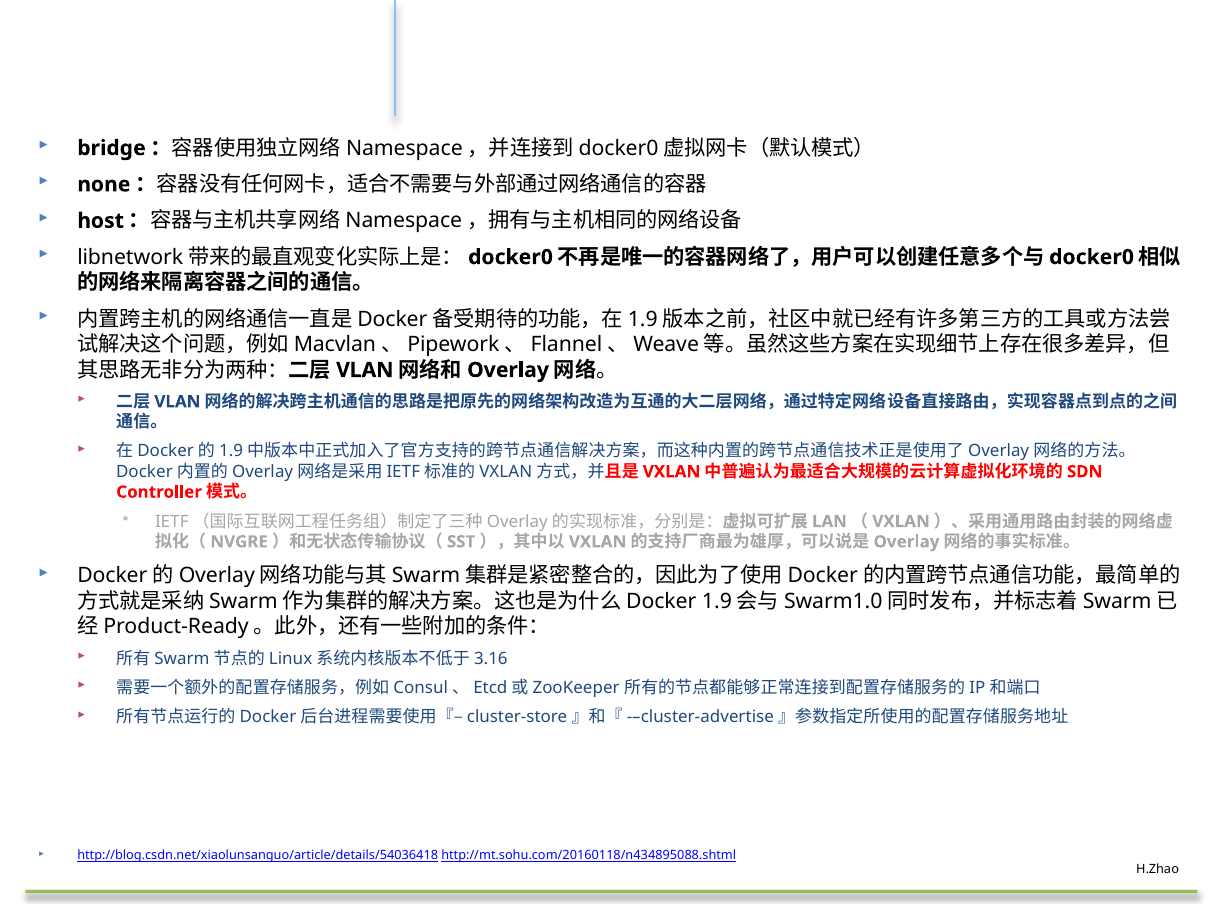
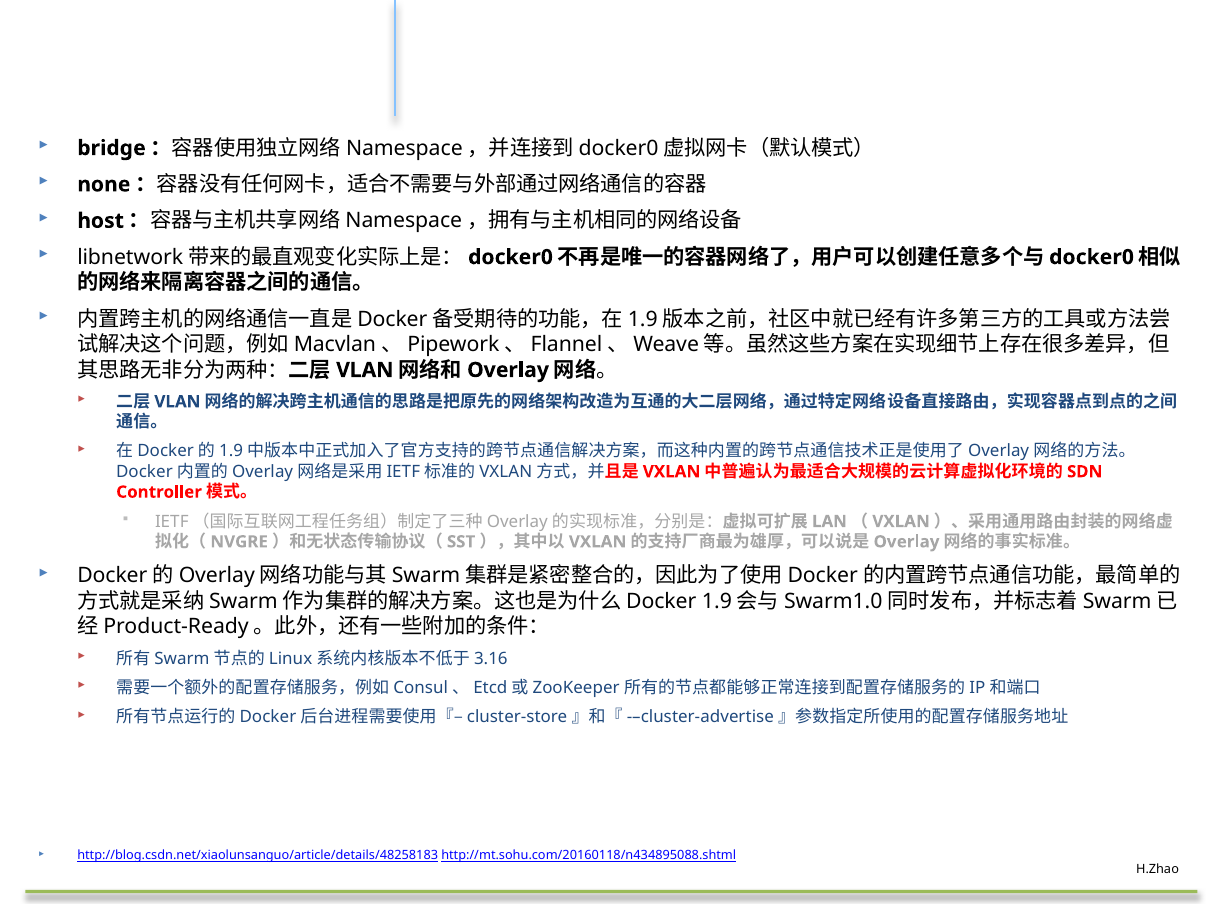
http://blog.csdn.net/xiaolunsanguo/article/details/54036418: http://blog.csdn.net/xiaolunsanguo/article/details/54036418 -> http://blog.csdn.net/xiaolunsanguo/article/details/48258183 (258, 856)
